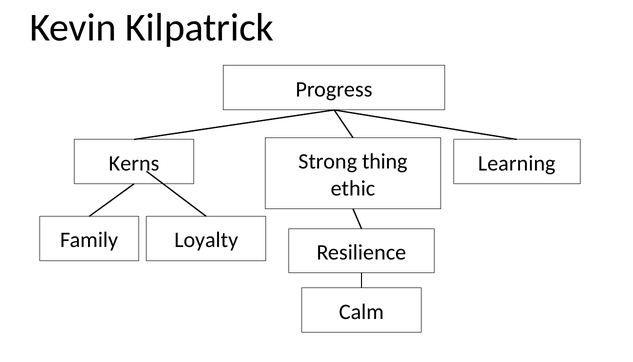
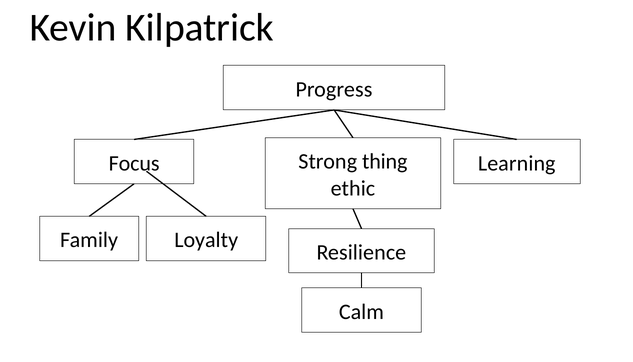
Kerns: Kerns -> Focus (134, 163)
